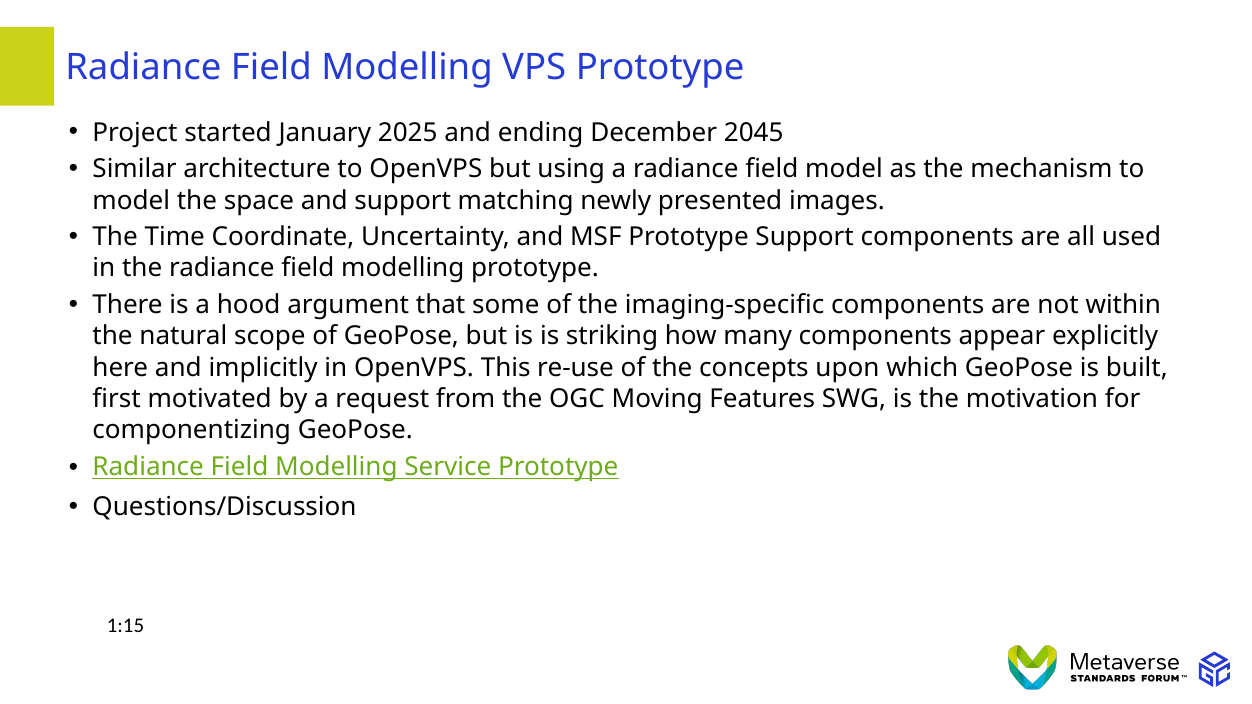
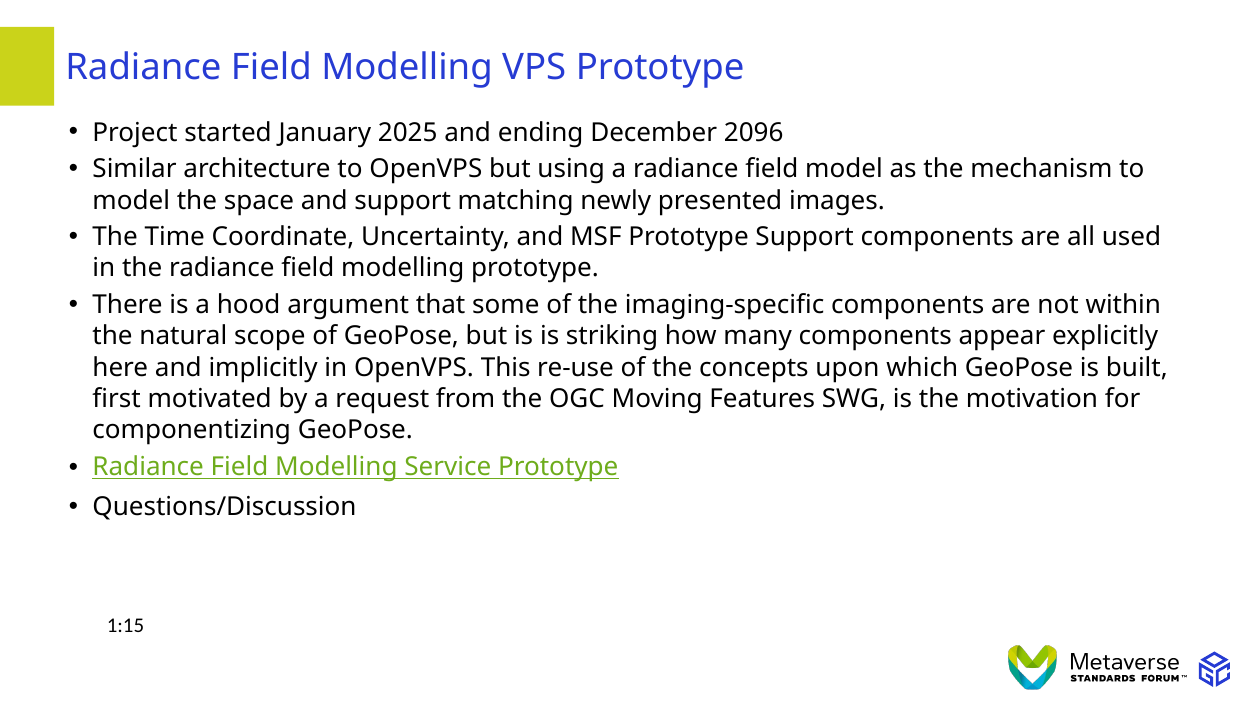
2045: 2045 -> 2096 (754, 133)
